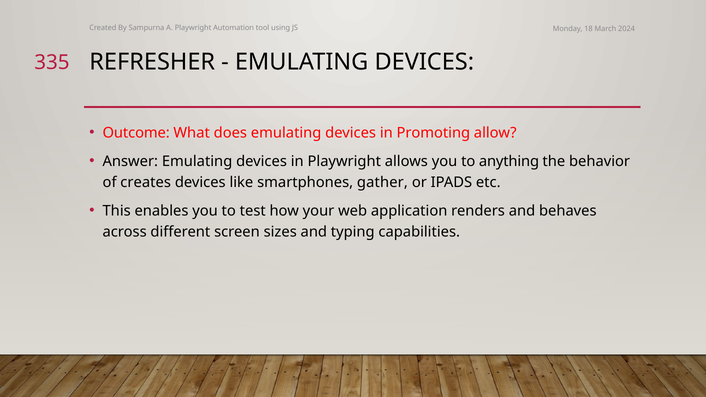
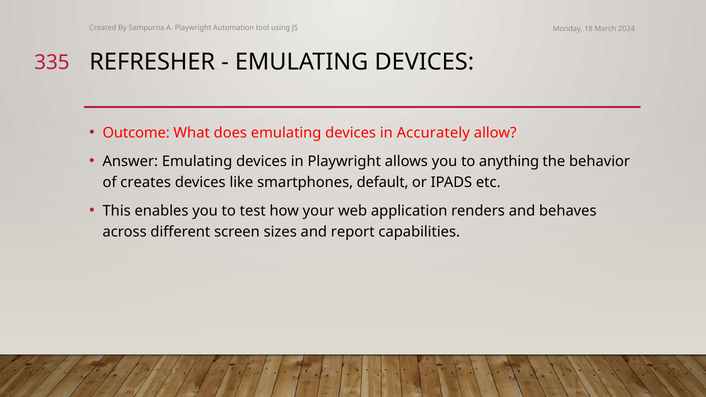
Promoting: Promoting -> Accurately (433, 133)
gather: gather -> default (383, 182)
typing: typing -> report (353, 232)
